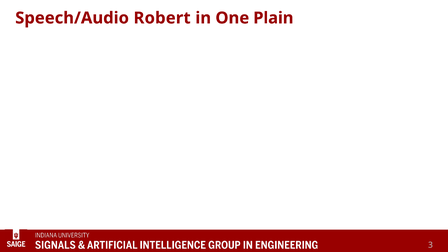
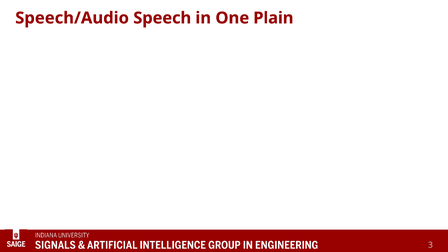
Robert: Robert -> Speech (162, 18)
